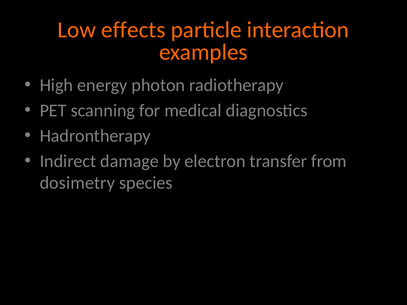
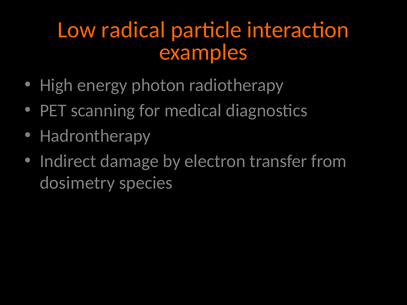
effects: effects -> radical (133, 30)
